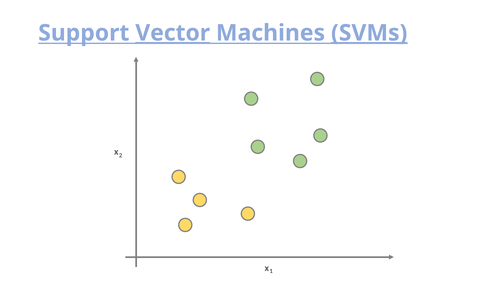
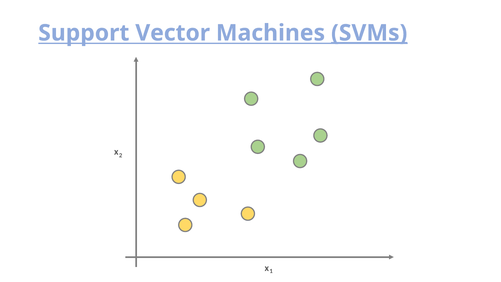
Vector underline: present -> none (173, 33)
